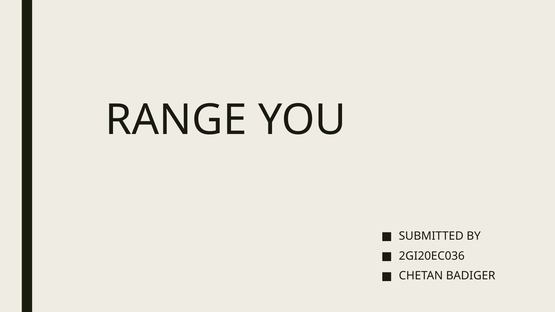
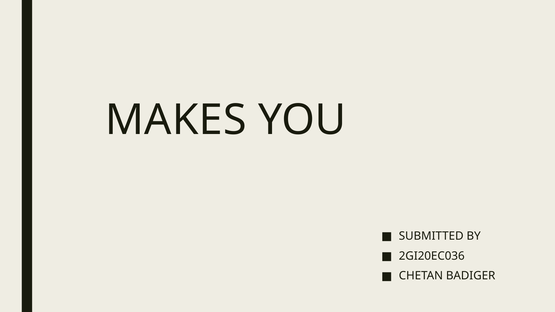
RANGE: RANGE -> MAKES (176, 120)
